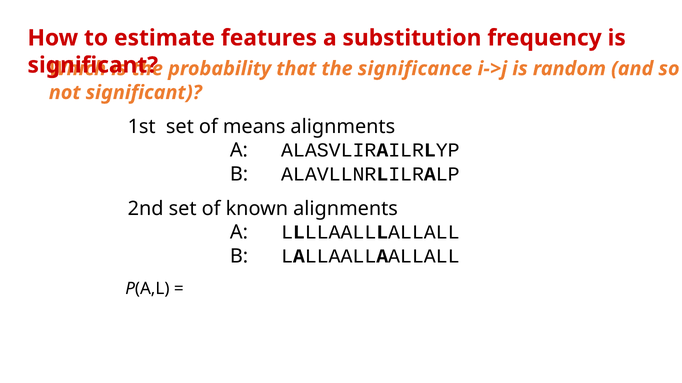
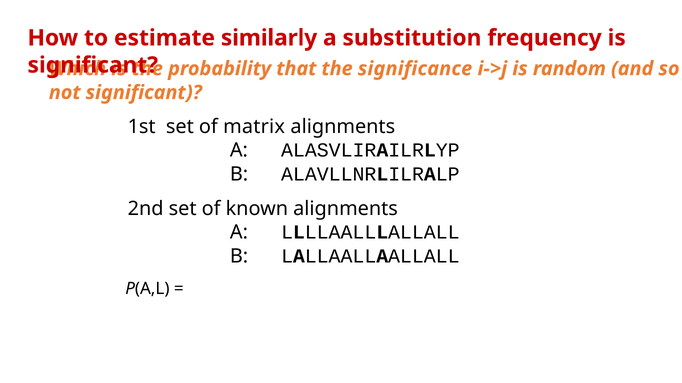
features: features -> similarly (269, 38)
means: means -> matrix (254, 127)
